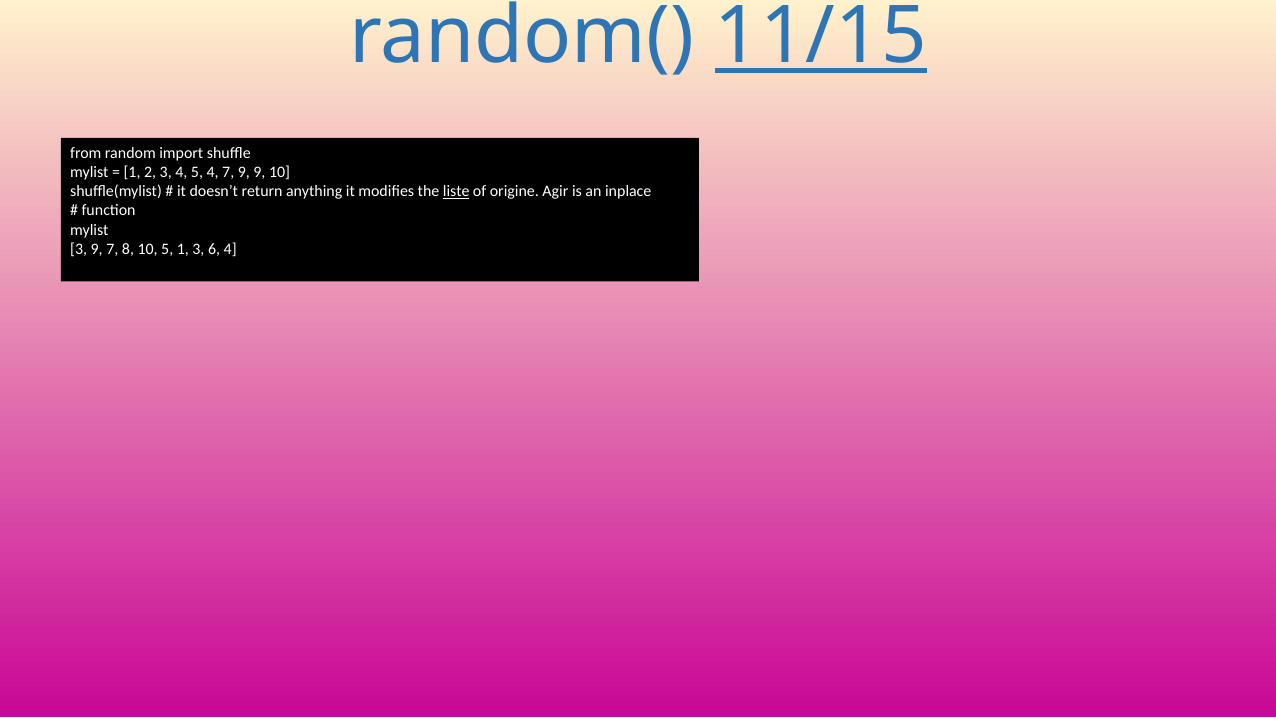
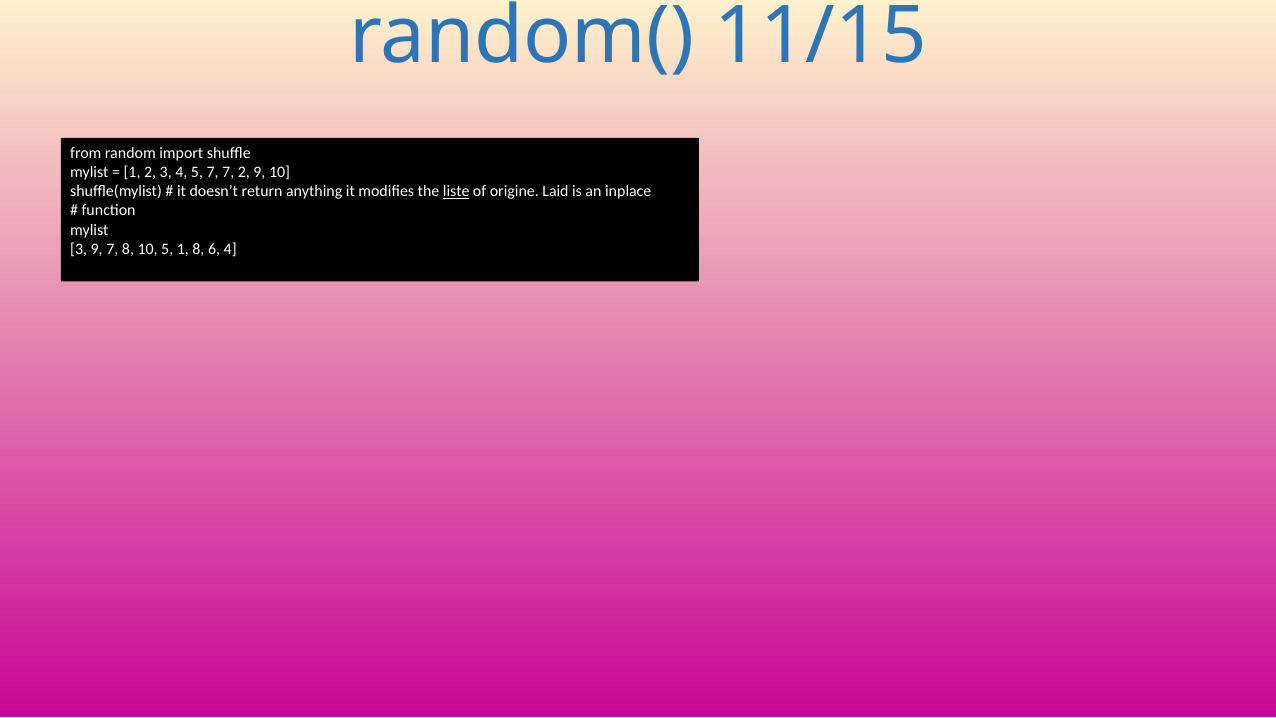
11/15 underline: present -> none (821, 37)
5 4: 4 -> 7 (213, 172)
7 9: 9 -> 2 (244, 172)
Agir: Agir -> Laid (555, 191)
1 3: 3 -> 8 (198, 249)
